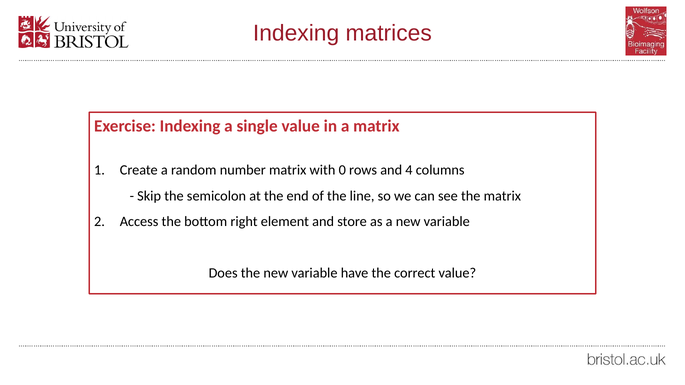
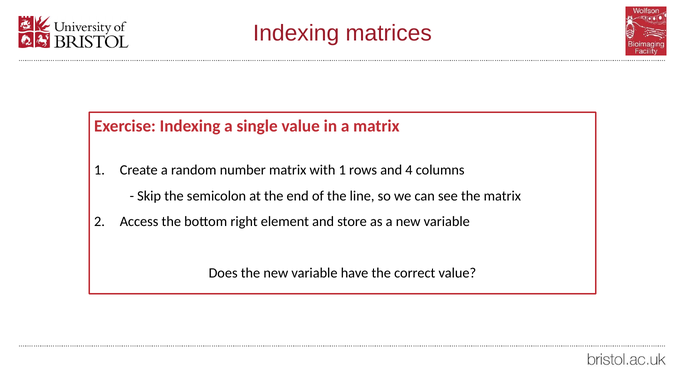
with 0: 0 -> 1 (342, 170)
